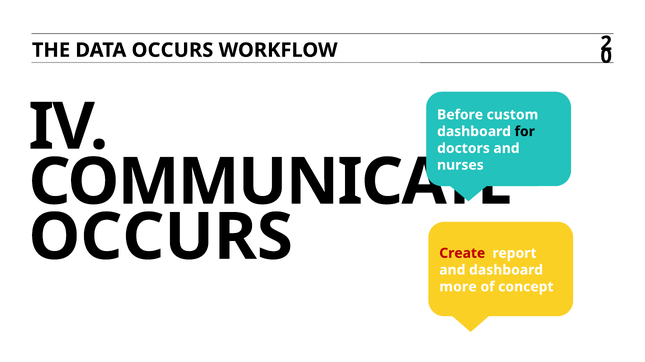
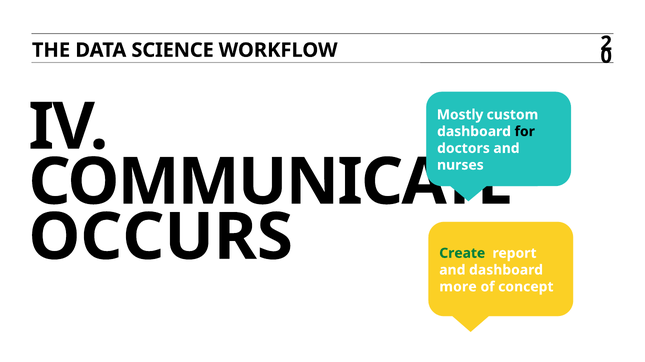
DATA OCCURS: OCCURS -> SCIENCE (173, 50)
Before: Before -> Mostly (460, 115)
Create colour: red -> green (462, 253)
